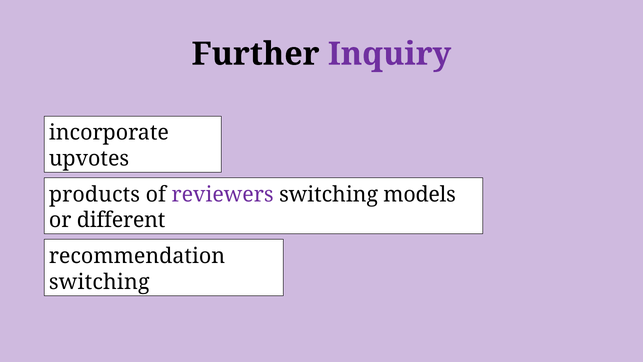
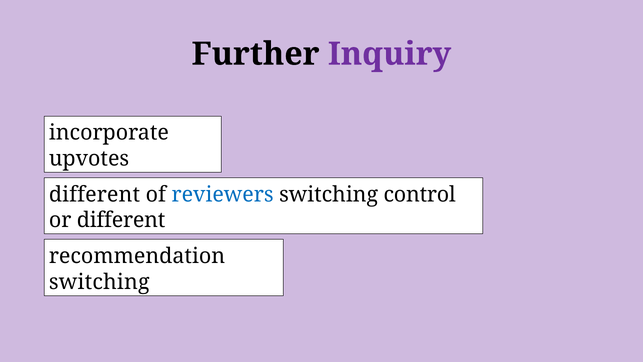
products: products -> different (94, 194)
reviewers colour: purple -> blue (223, 194)
models: models -> control (420, 194)
